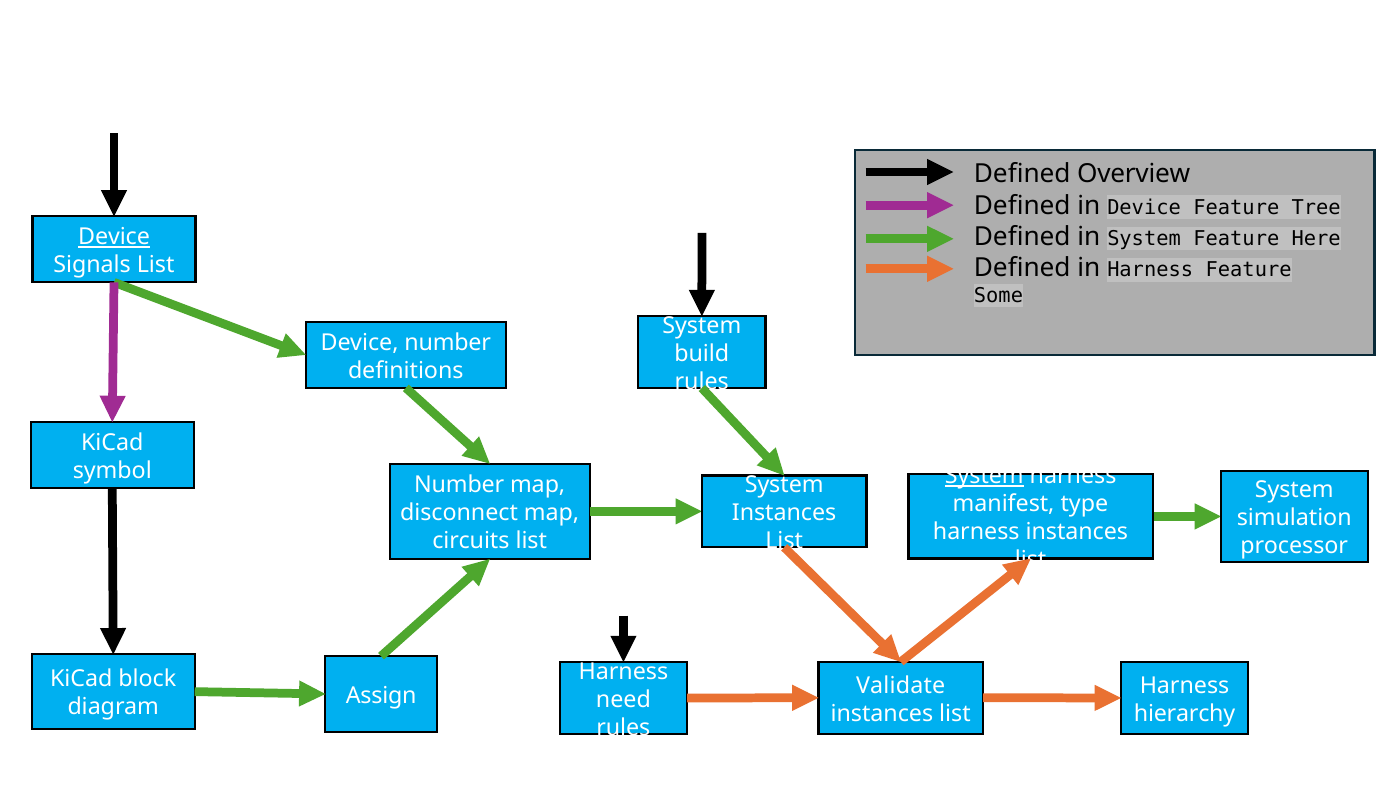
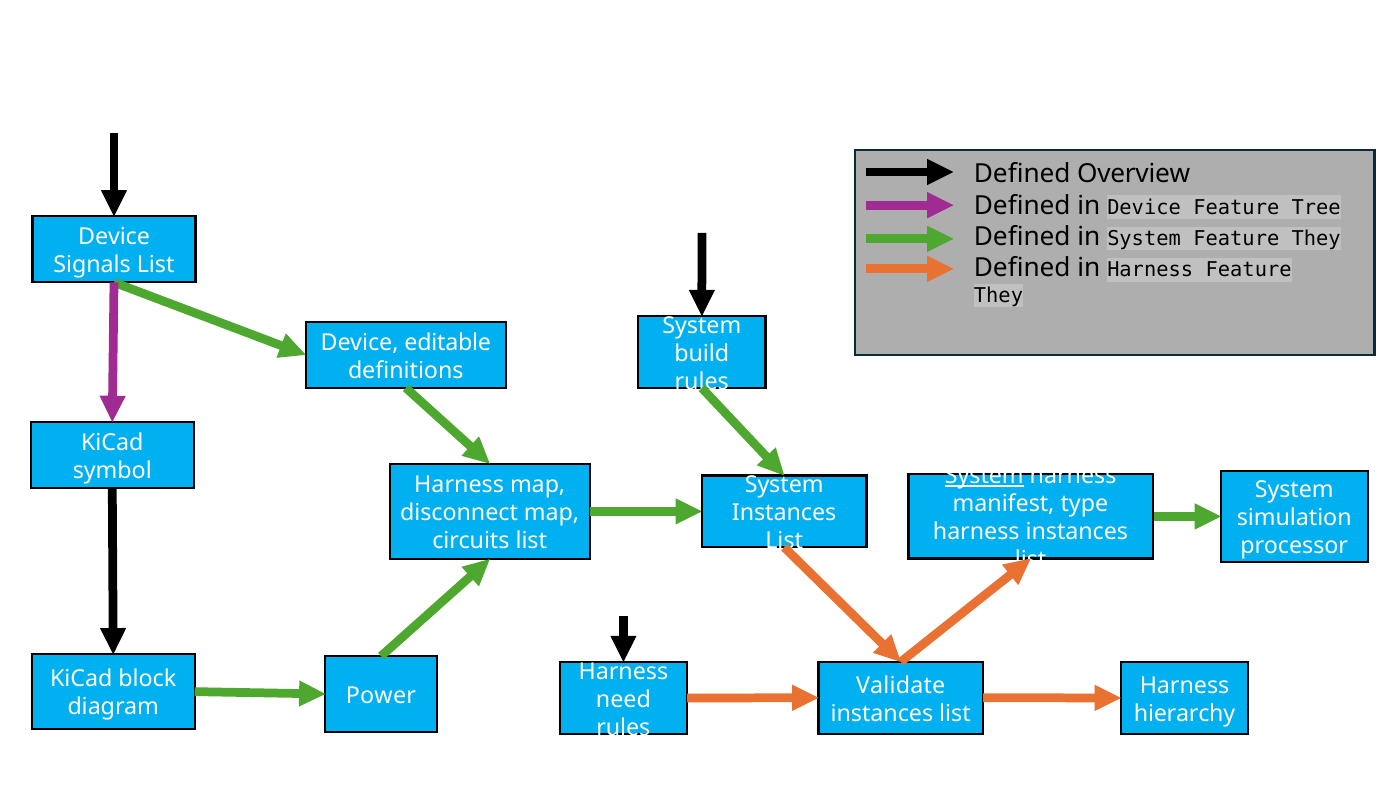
System Feature Here: Here -> They (1316, 239)
Device underline: present -> none (114, 237)
Some: Some -> They (998, 296)
Device number: number -> editable (448, 343)
Number: Number -> Harness (459, 485)
Assign: Assign -> Power (381, 696)
